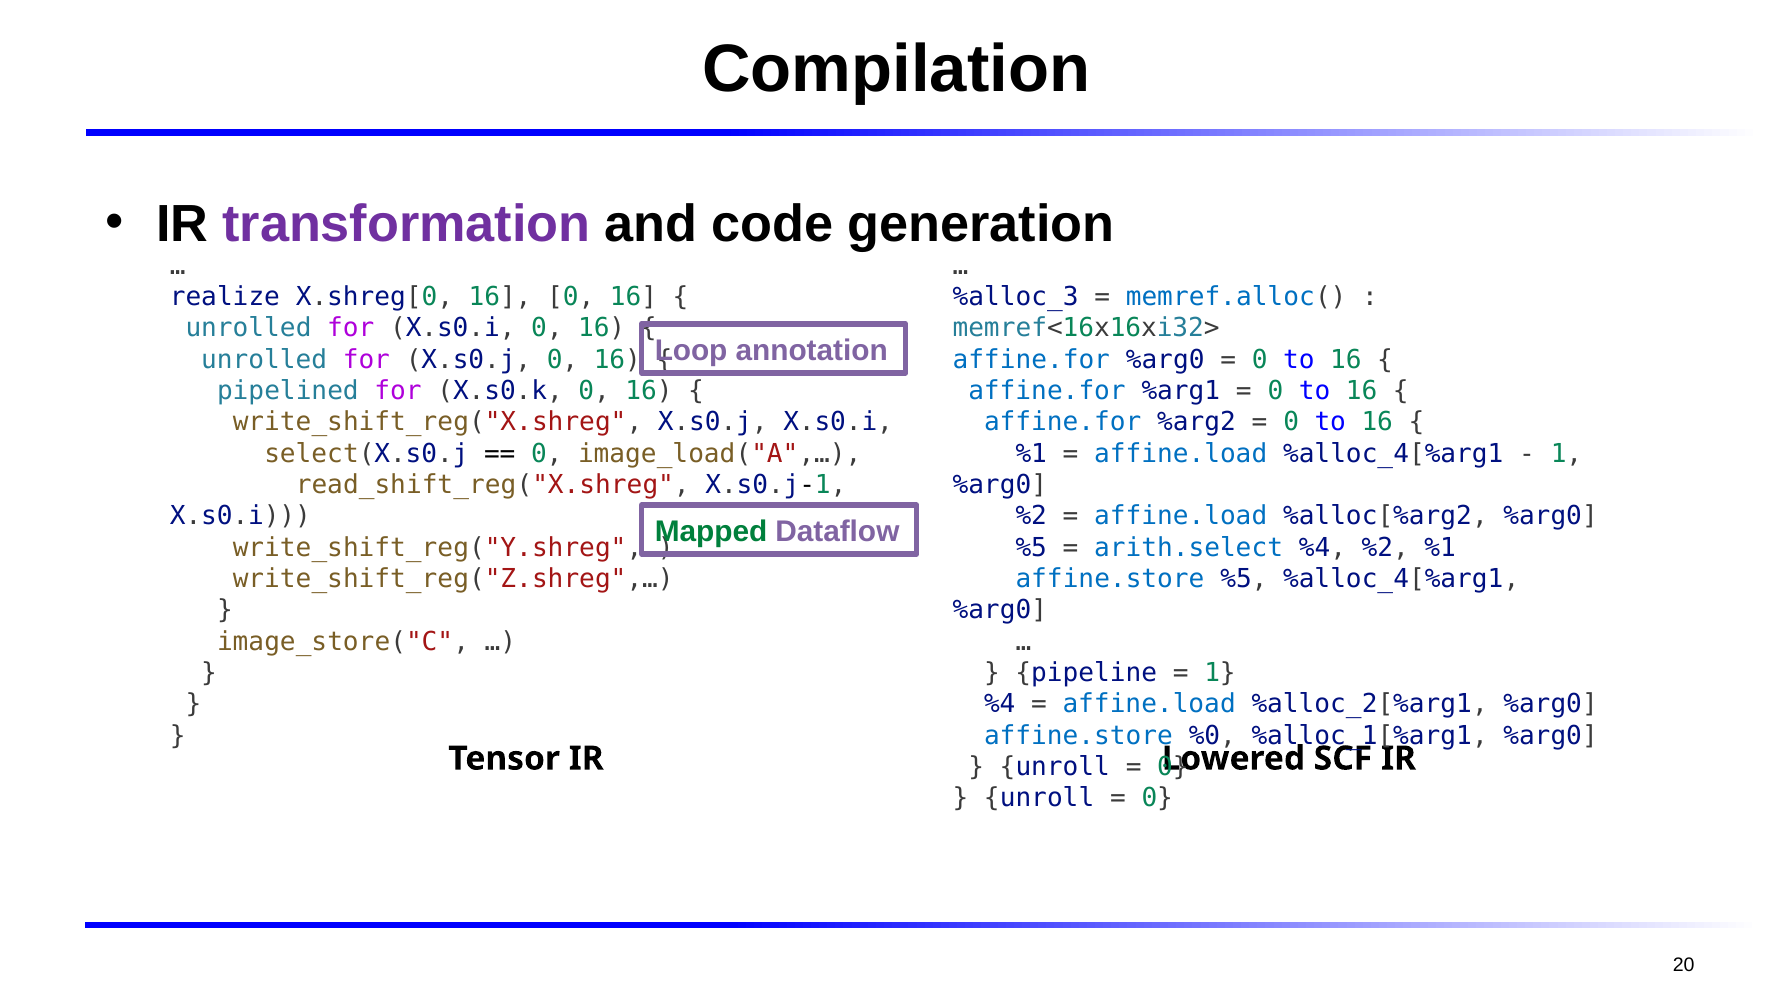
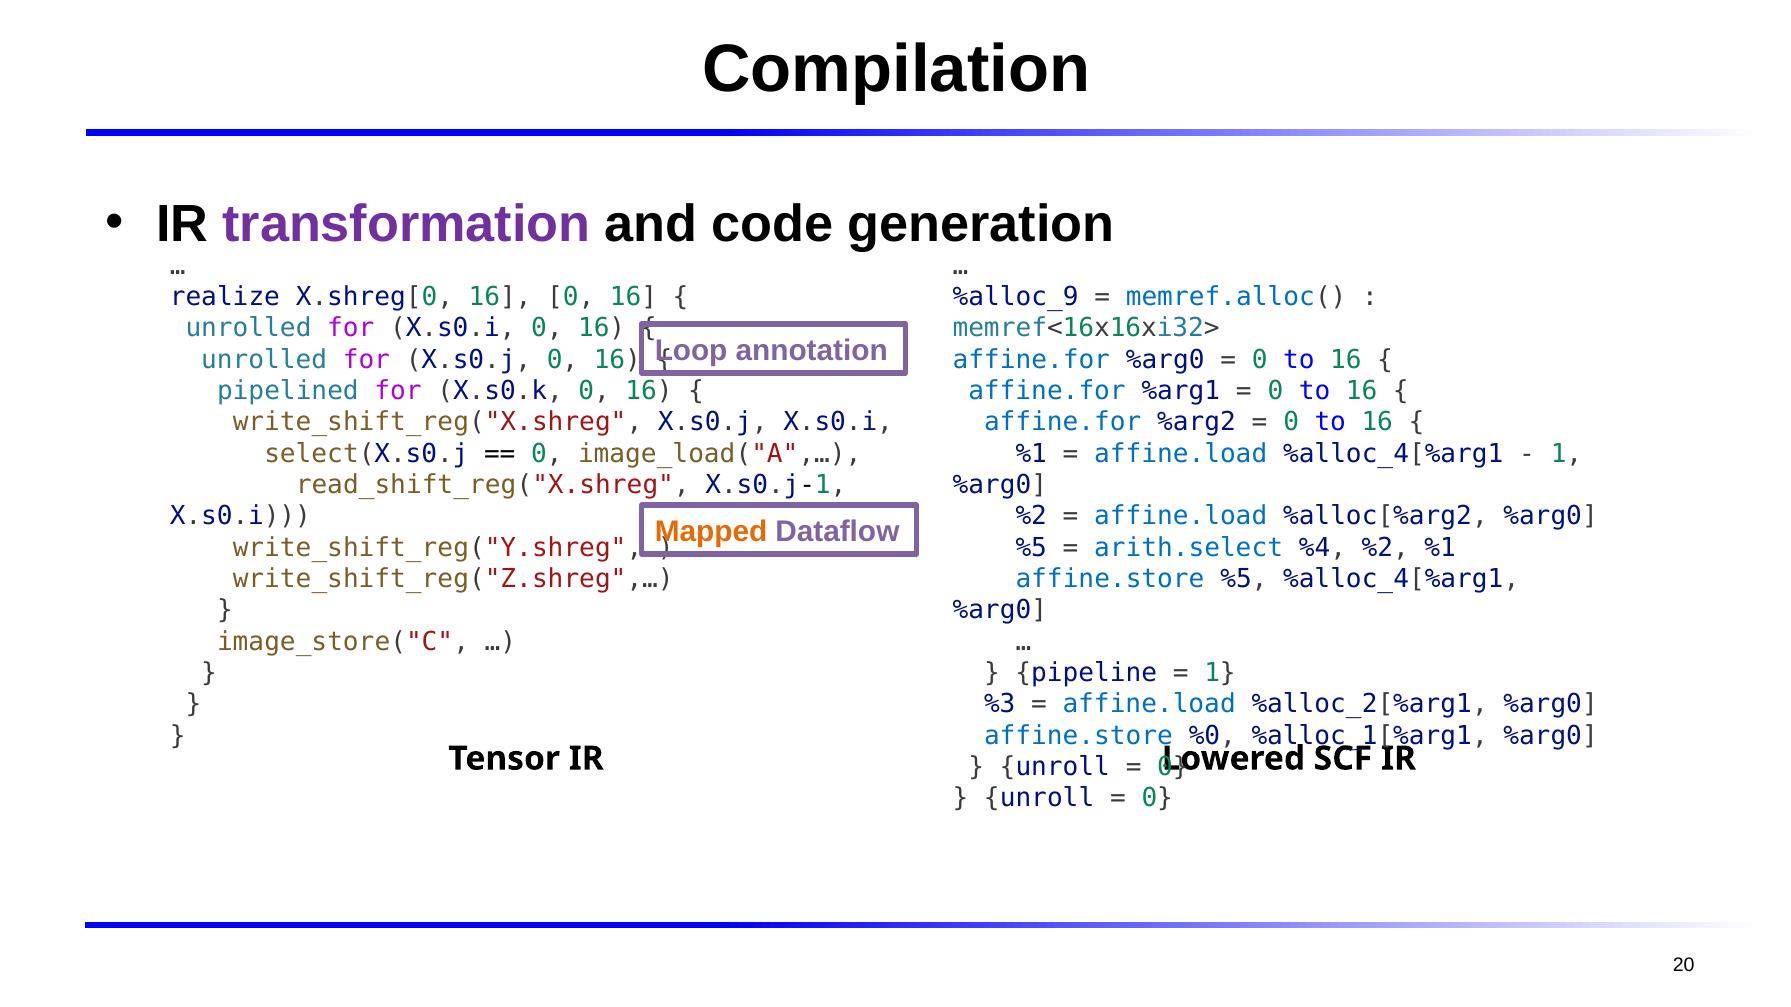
%alloc_3: %alloc_3 -> %alloc_9 (1016, 297)
Mapped colour: green -> orange (711, 532)
%4: %4 -> %3 (1000, 705)
